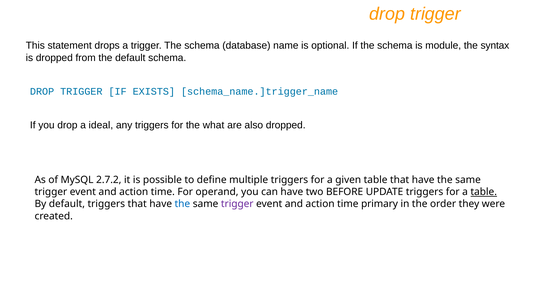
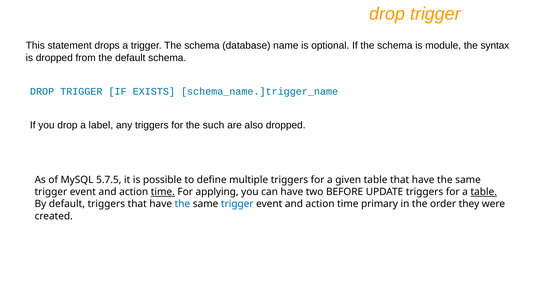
ideal: ideal -> label (101, 125)
what: what -> such (214, 125)
2.7.2: 2.7.2 -> 5.7.5 (109, 180)
time underline: none -> present (163, 192)
operand: operand -> applying (217, 192)
trigger colour: purple -> blue (237, 204)
